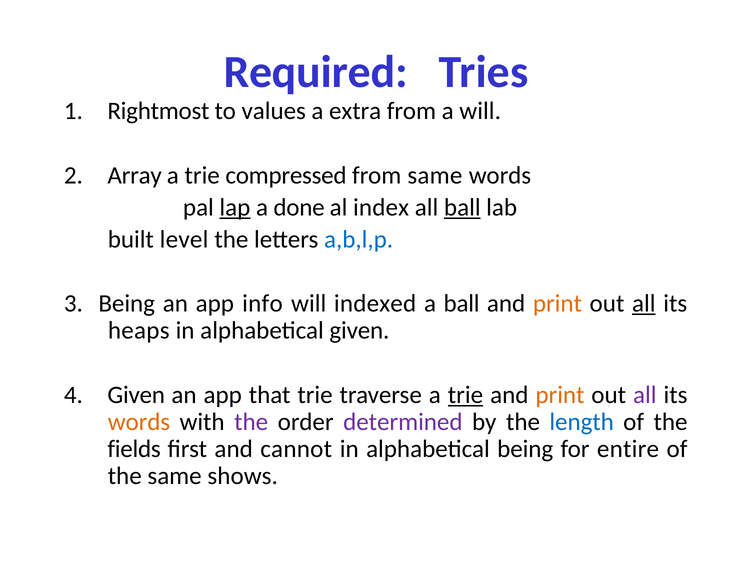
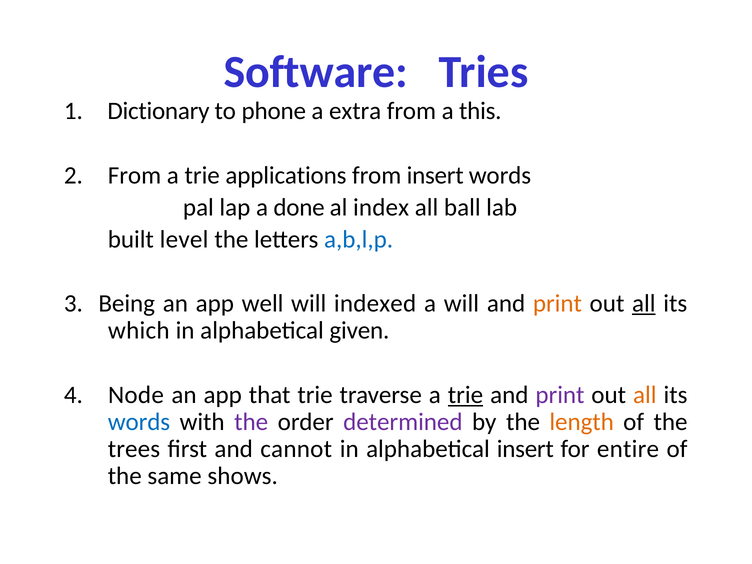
Required: Required -> Software (316, 72)
Rightmost: Rightmost -> Dictionary (158, 111)
values: values -> phone (274, 111)
a will: will -> this (480, 111)
2 Array: Array -> From (134, 175)
compressed: compressed -> applications (286, 175)
from same: same -> insert (435, 175)
lap underline: present -> none (235, 207)
ball underline: present -> none (462, 207)
info: info -> well (263, 304)
a ball: ball -> will (461, 304)
heaps: heaps -> which (139, 331)
4 Given: Given -> Node (136, 395)
print colour: orange -> purple (560, 395)
all colour: purple -> orange (645, 395)
words colour: orange -> blue (139, 422)
length colour: blue -> orange (582, 422)
fields: fields -> trees (134, 449)
alphabetical being: being -> insert (525, 449)
